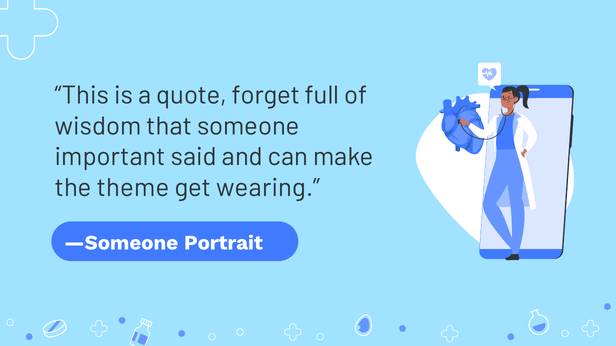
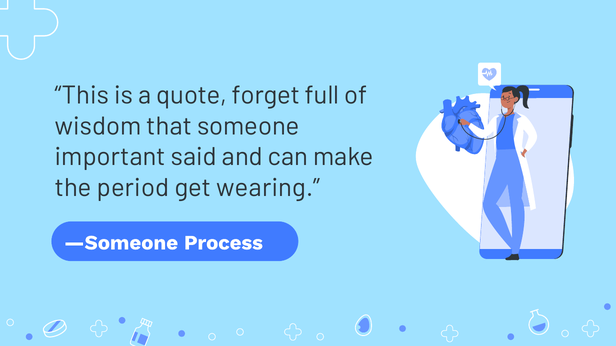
theme: theme -> period (133, 188)
Portrait: Portrait -> Process (223, 243)
